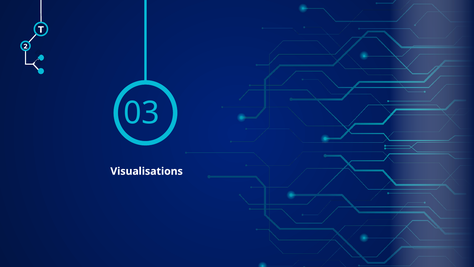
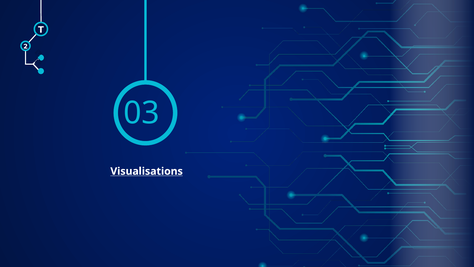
Visualisations underline: none -> present (147, 171)
